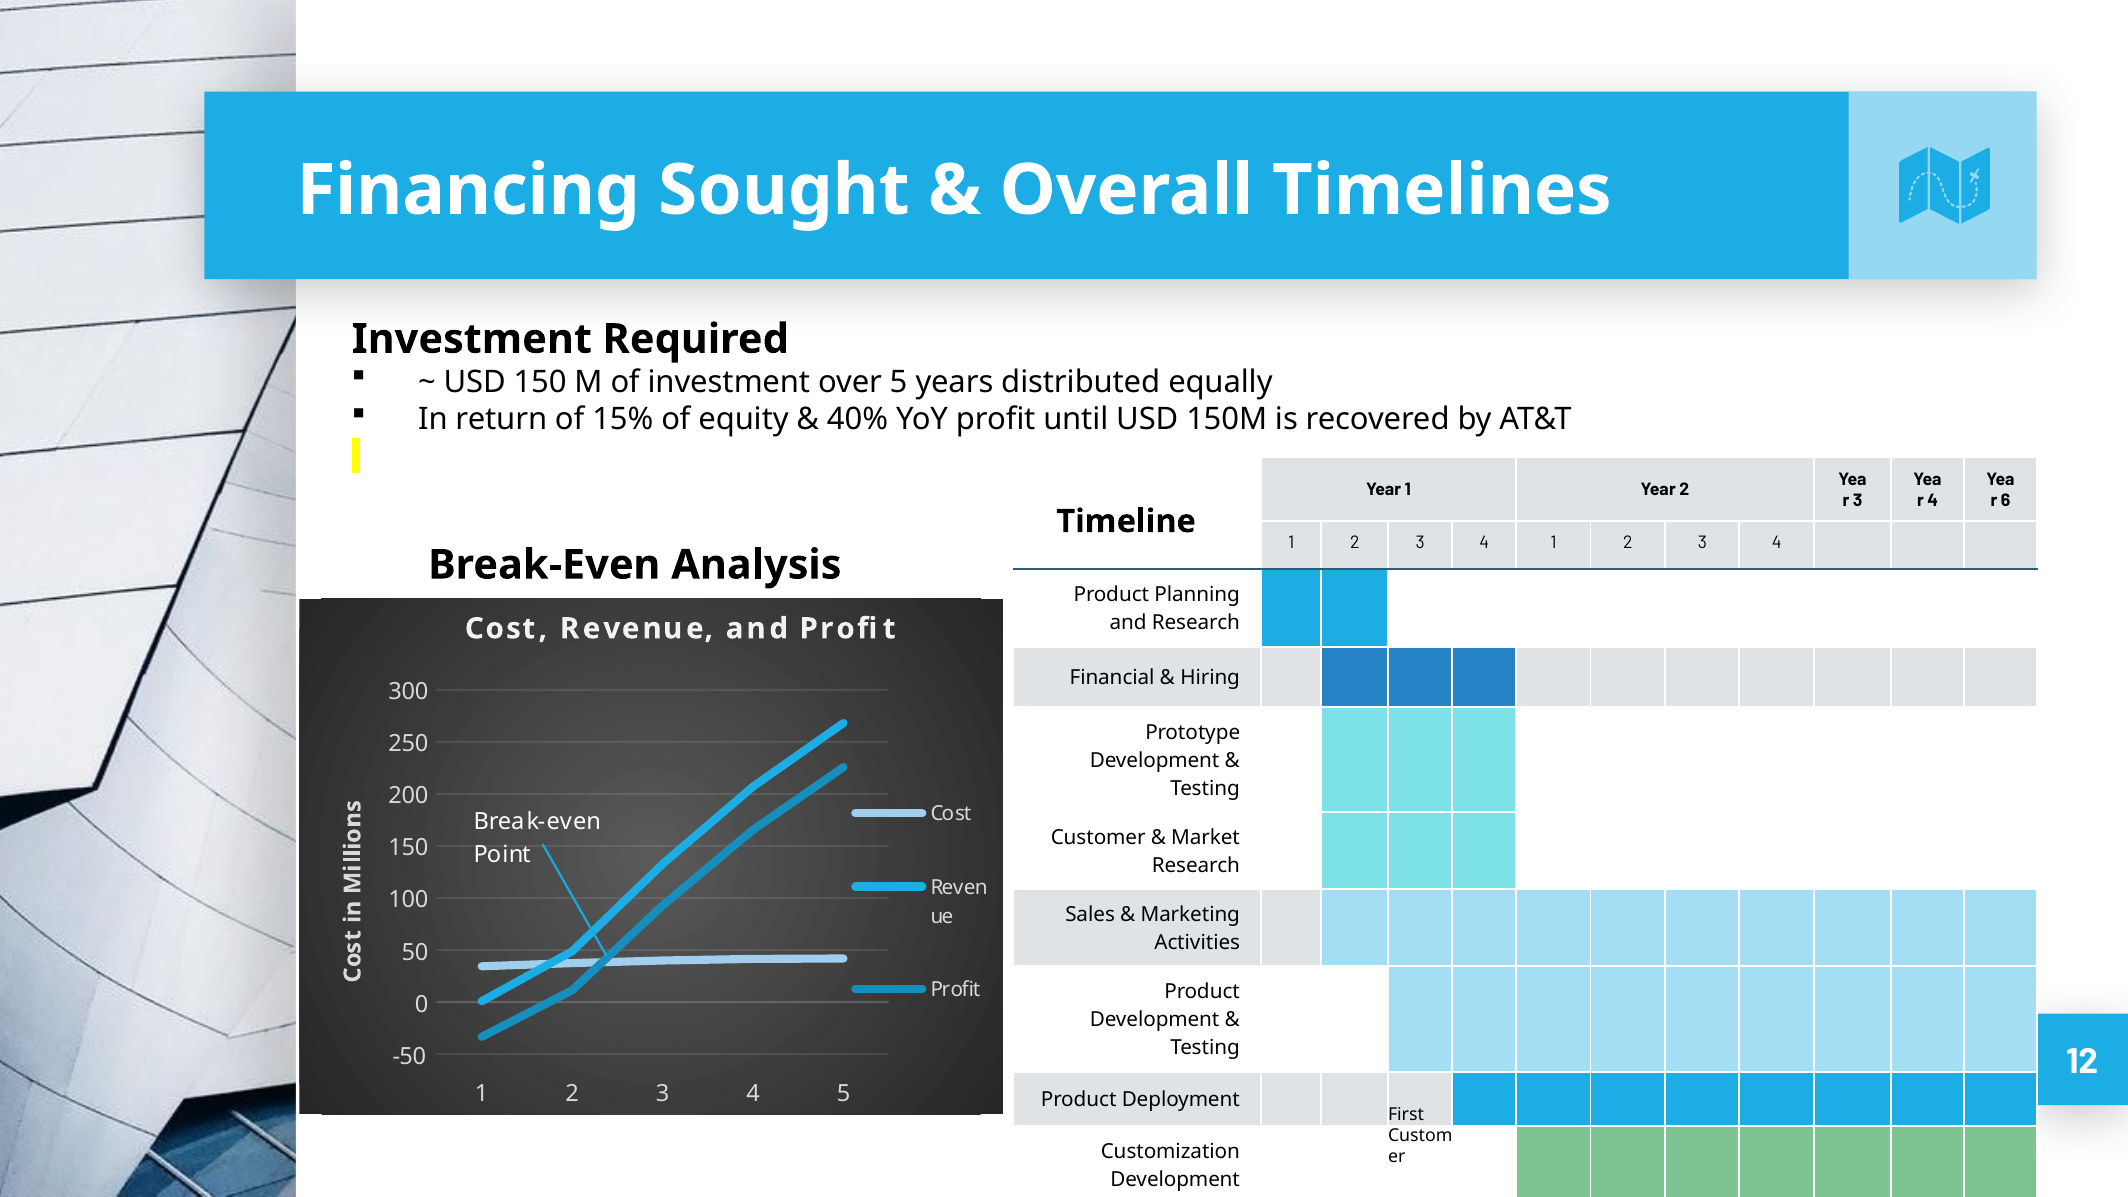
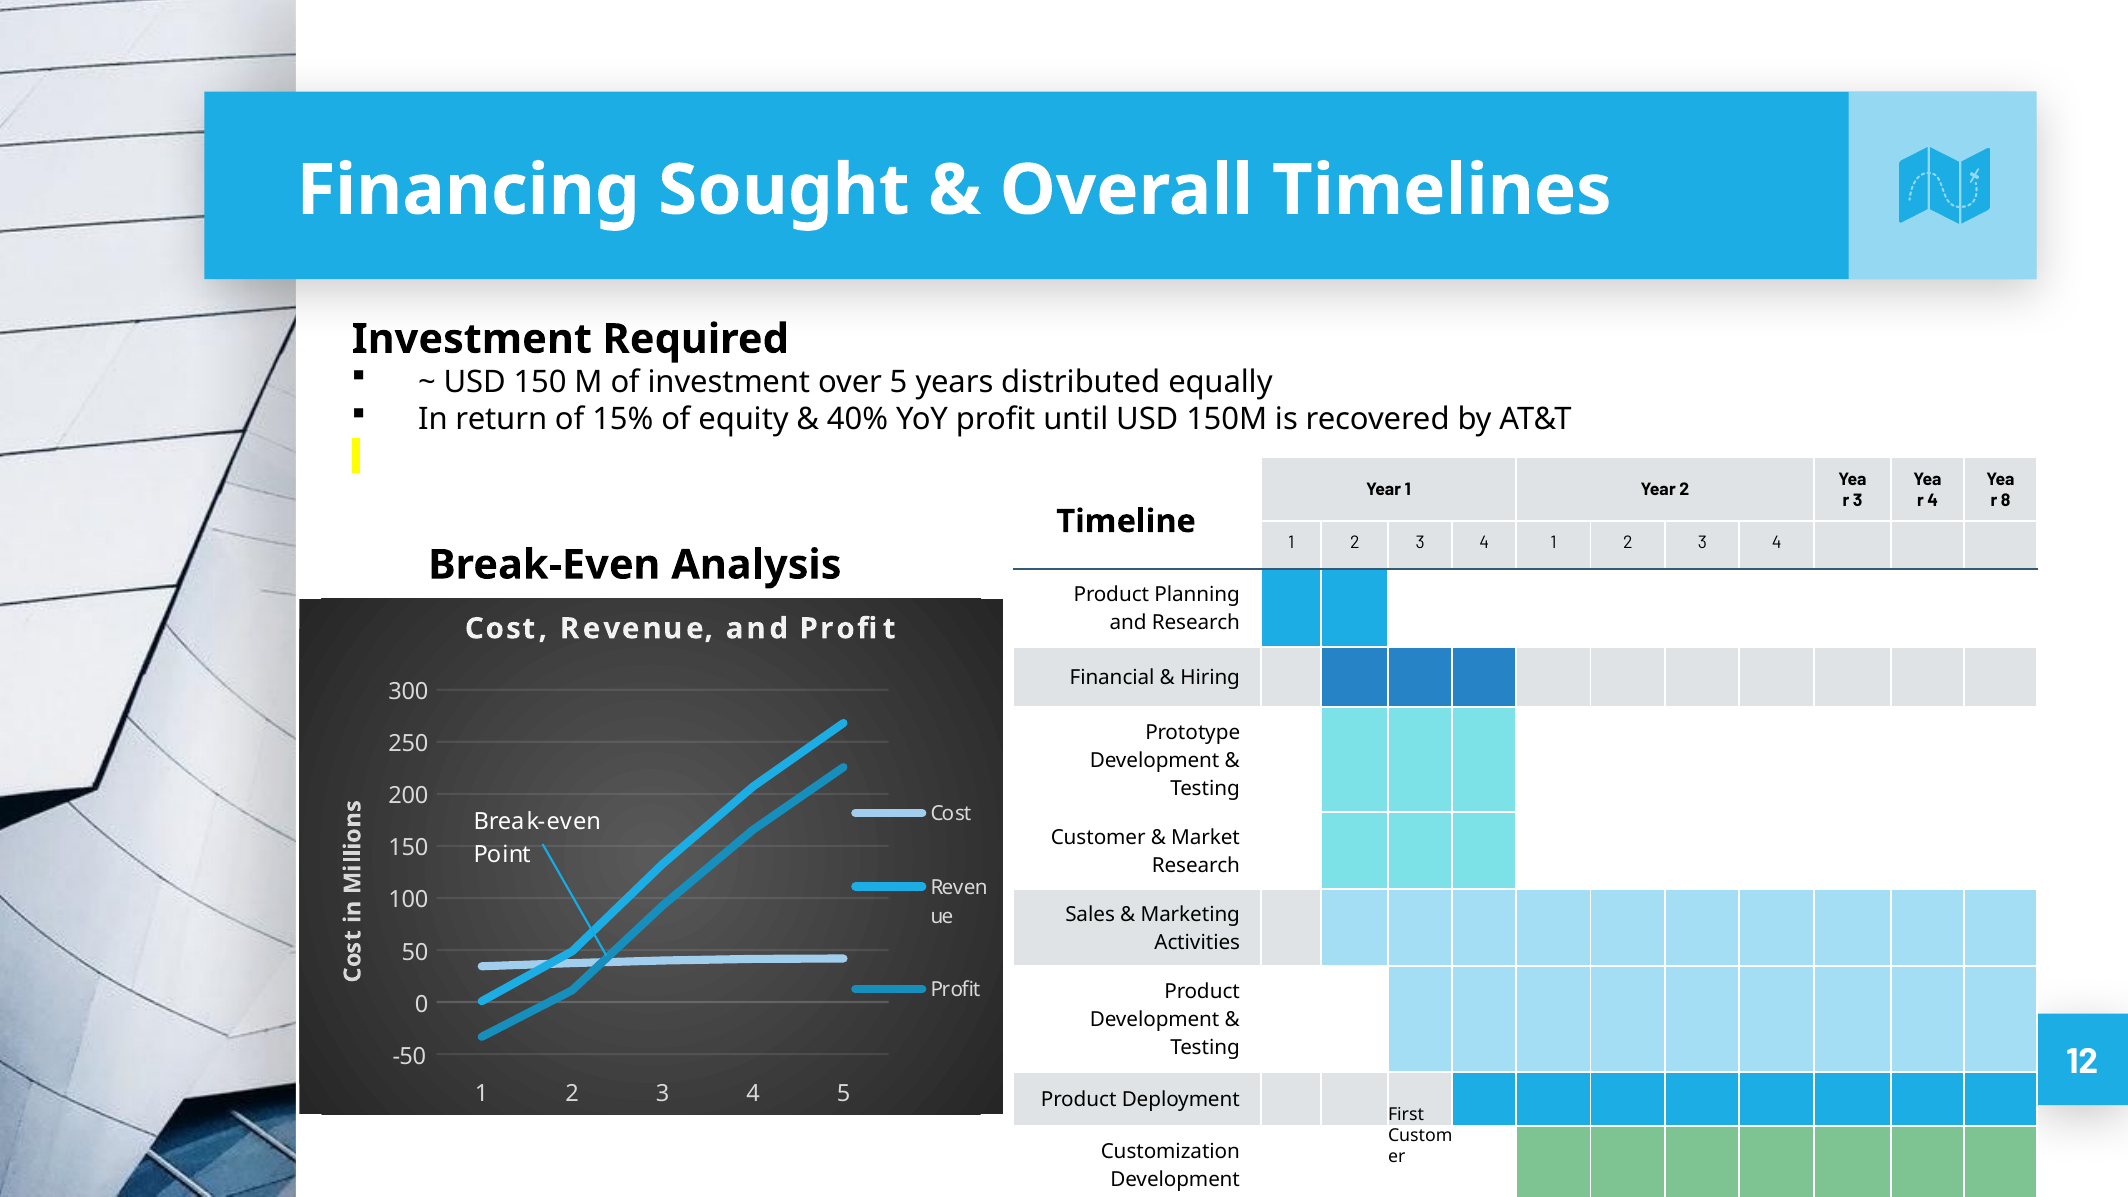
6: 6 -> 8 (2006, 501)
